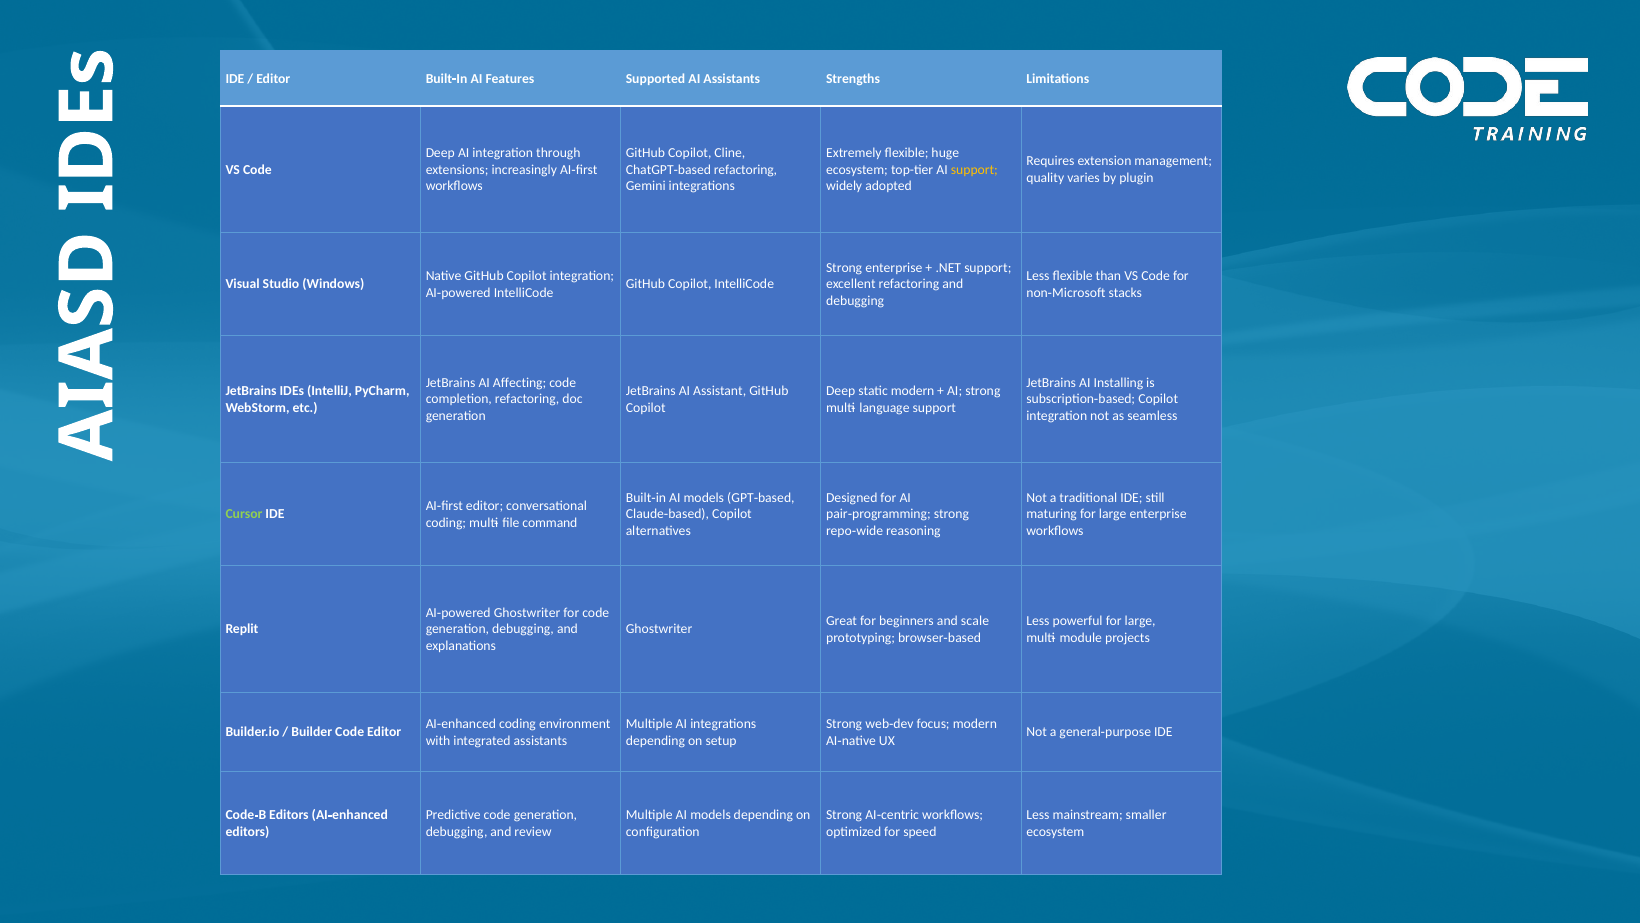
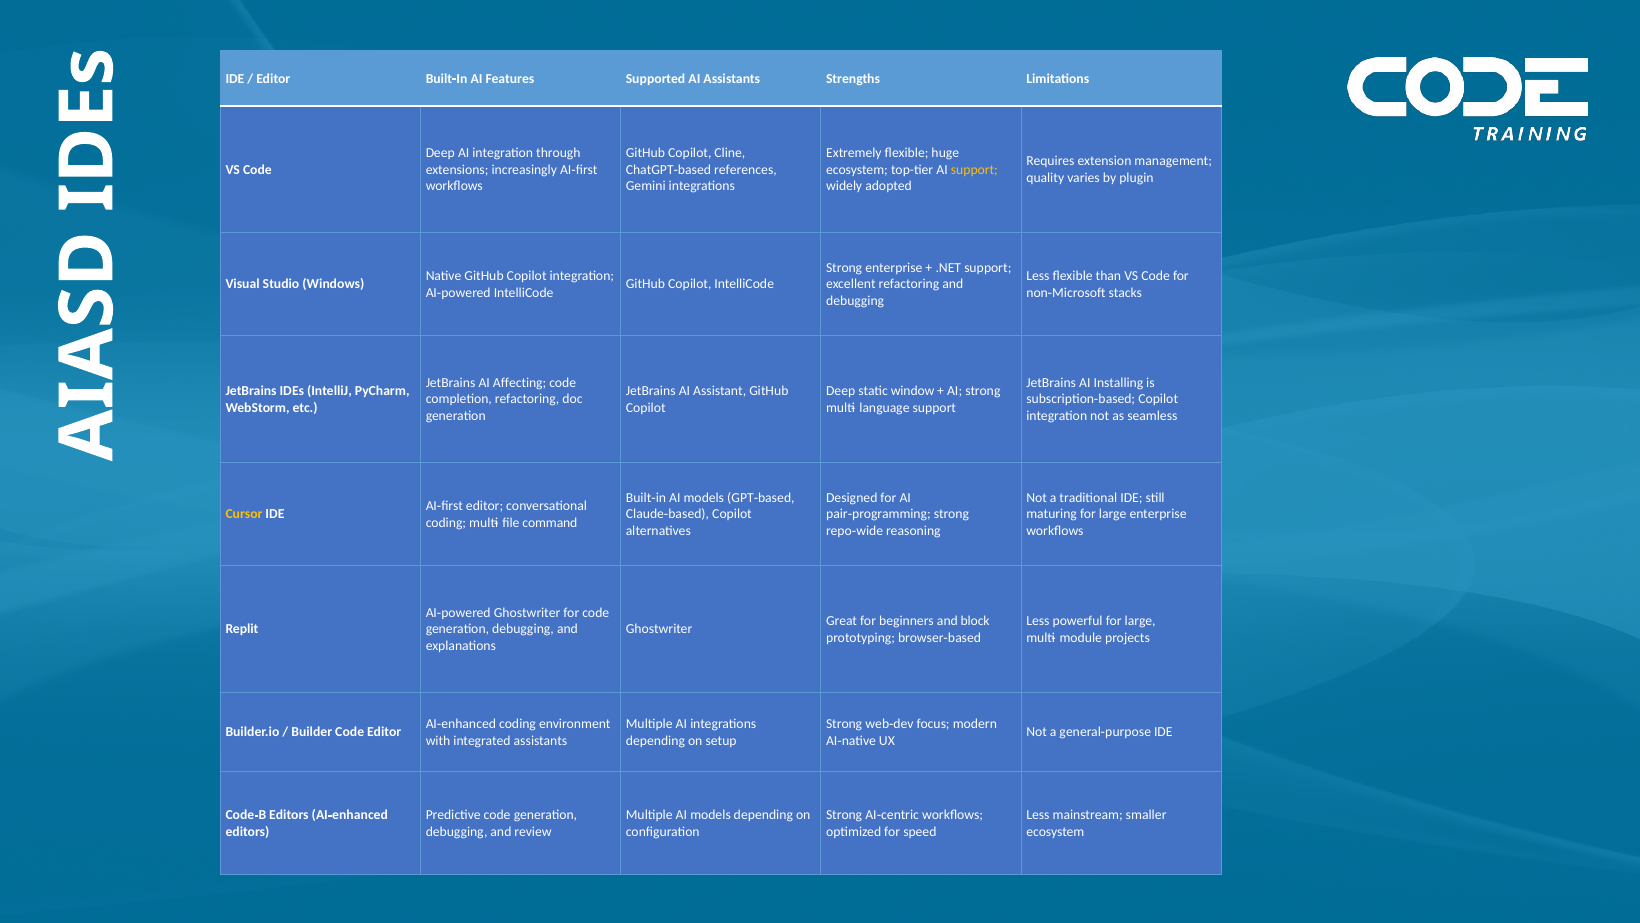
refactoring: refactoring -> references (745, 169)
static modern: modern -> window (913, 391)
Cursor colour: light green -> yellow (244, 514)
scale: scale -> block (975, 621)
